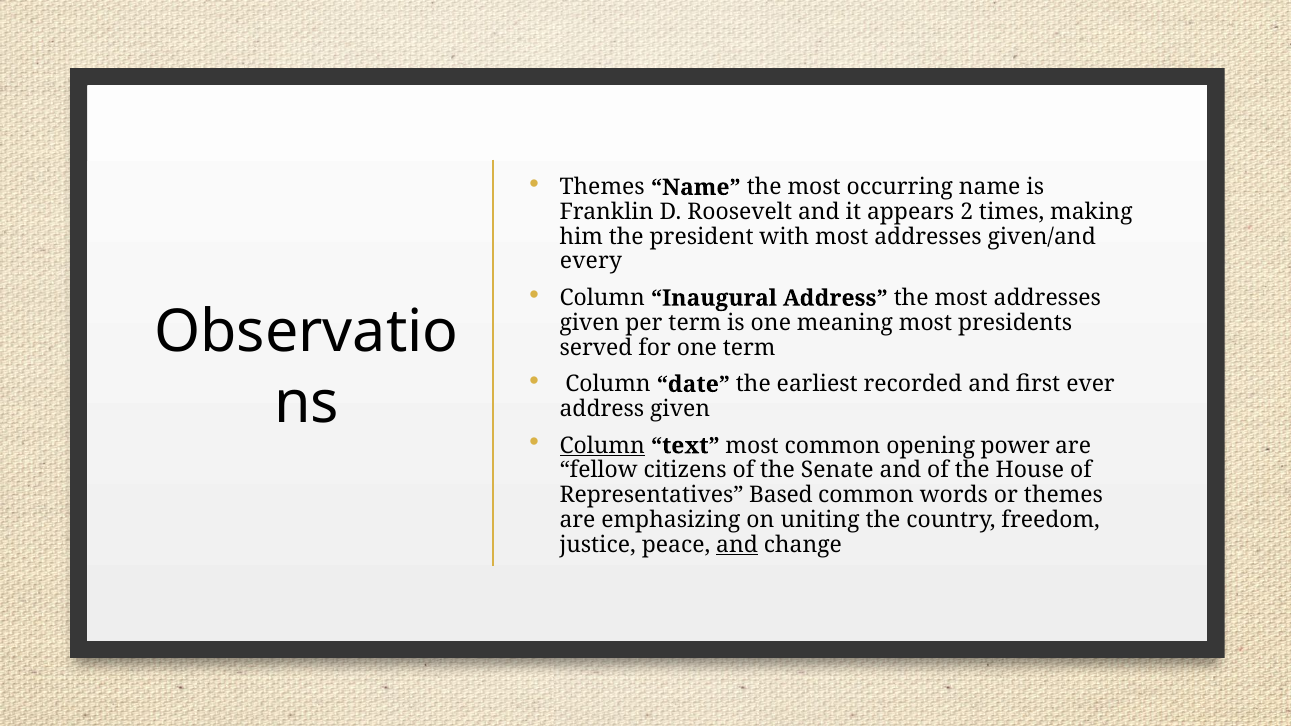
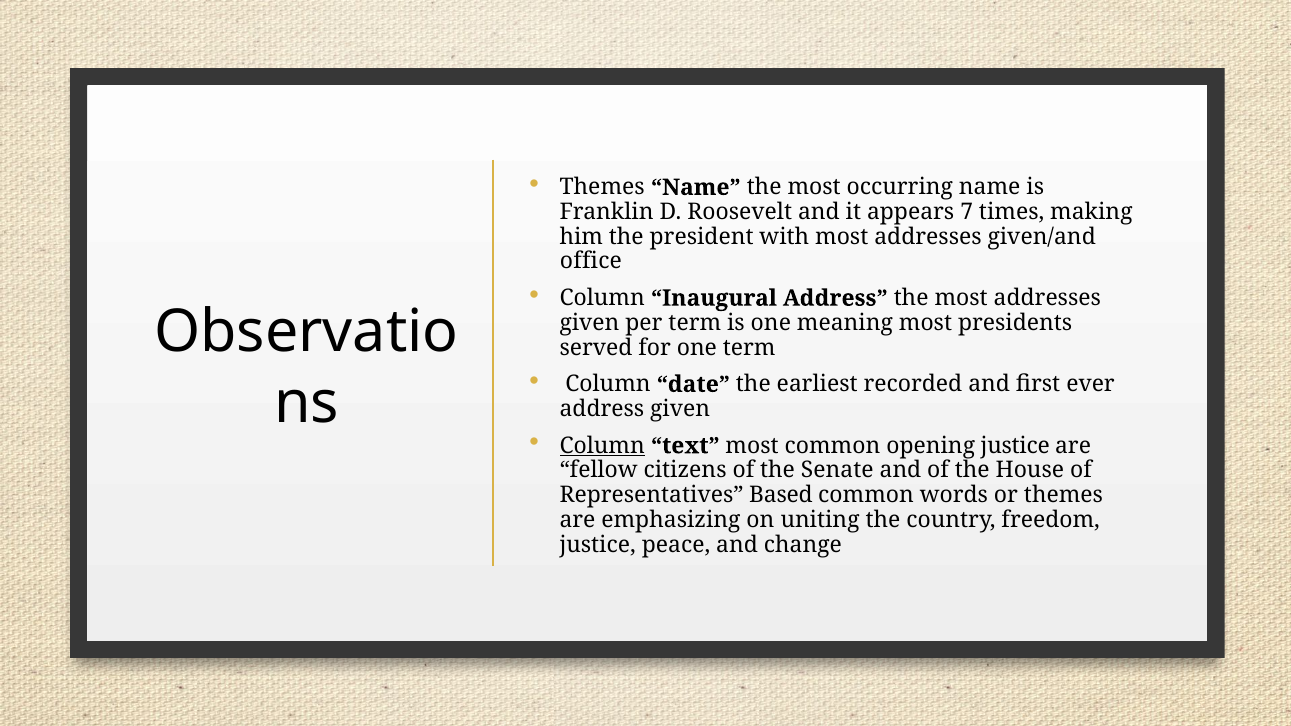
2: 2 -> 7 (967, 212)
every: every -> office (591, 262)
opening power: power -> justice (1015, 446)
and underline: present -> none (737, 545)
